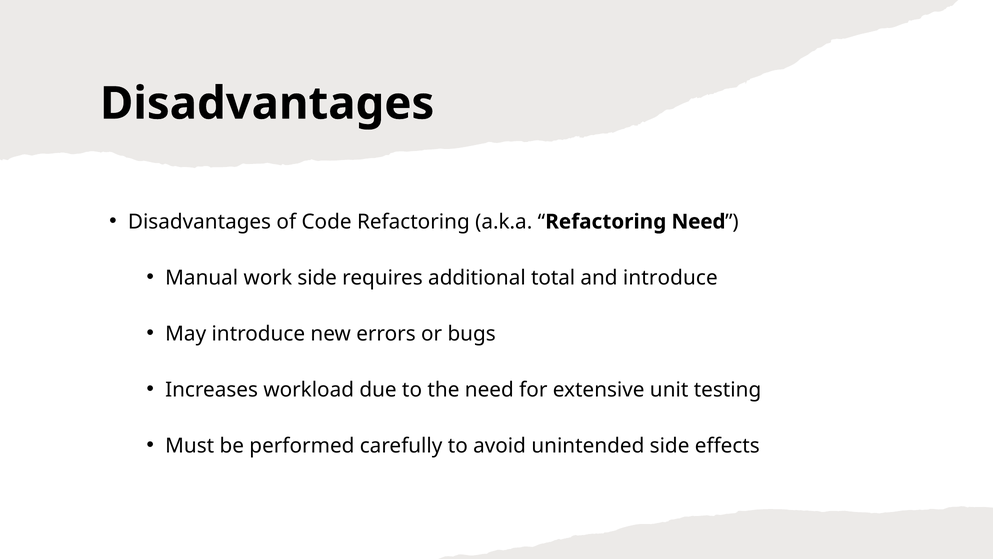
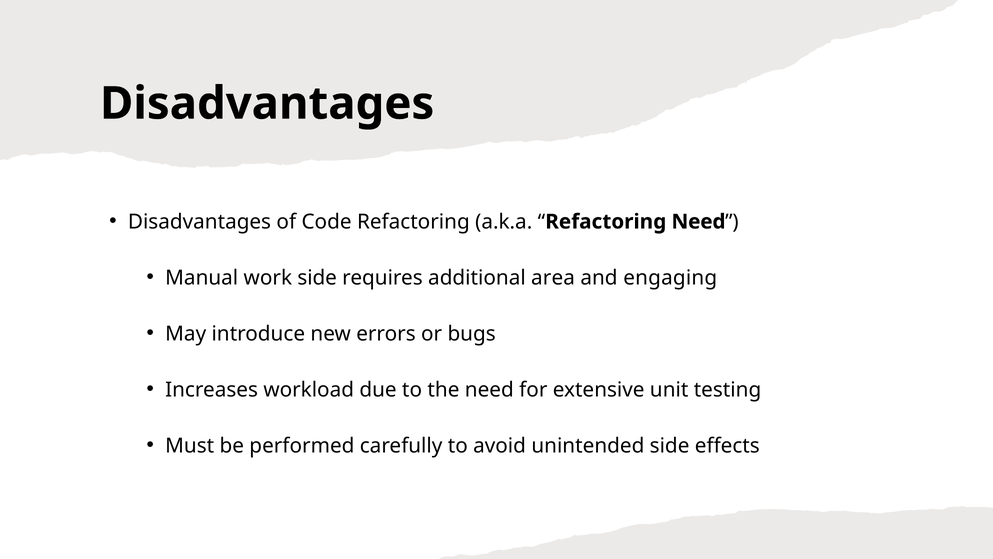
total: total -> area (553, 277)
and introduce: introduce -> engaging (670, 277)
